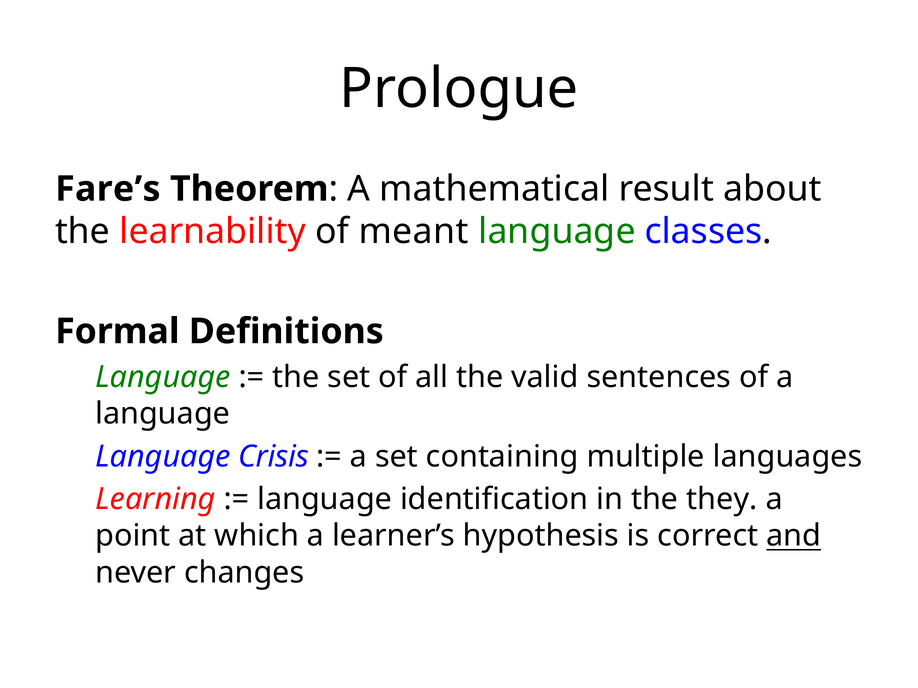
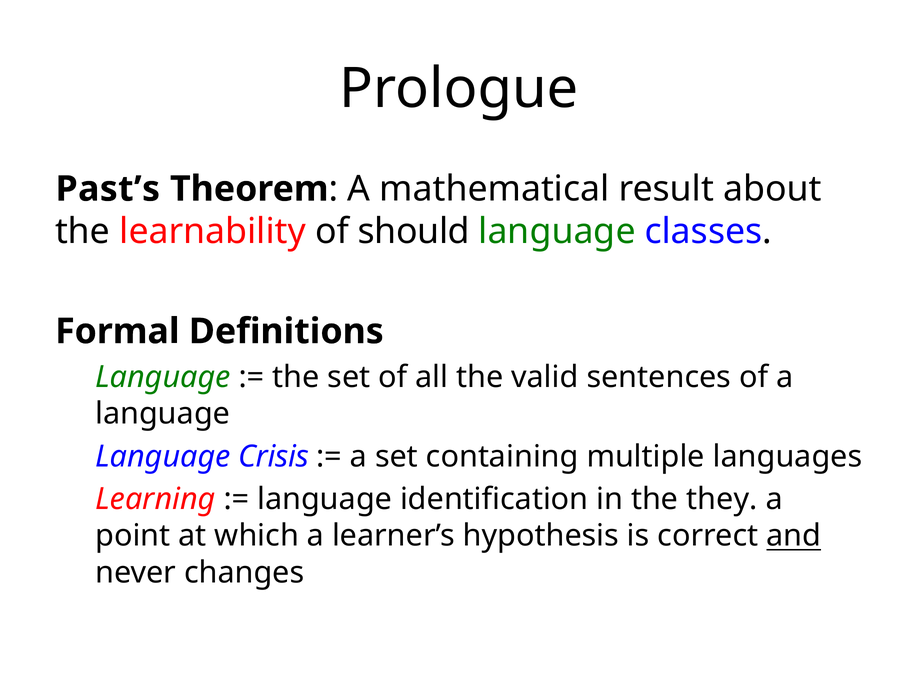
Fare’s: Fare’s -> Past’s (108, 189)
meant: meant -> should (414, 232)
